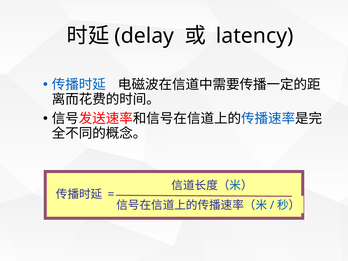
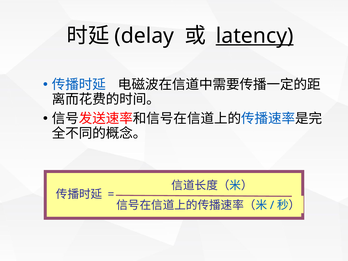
latency underline: none -> present (255, 36)
